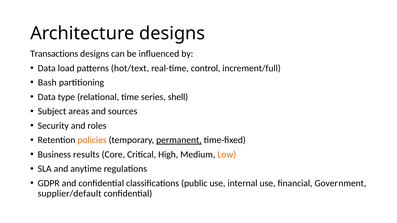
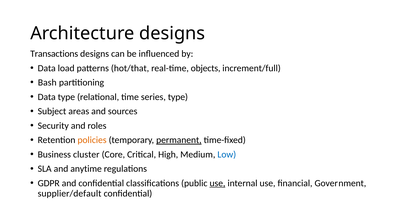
hot/text: hot/text -> hot/that (130, 68)
control: control -> objects (206, 68)
series shell: shell -> type (178, 97)
results: results -> cluster (86, 155)
Low colour: orange -> blue (227, 155)
use underline: none -> present (217, 183)
